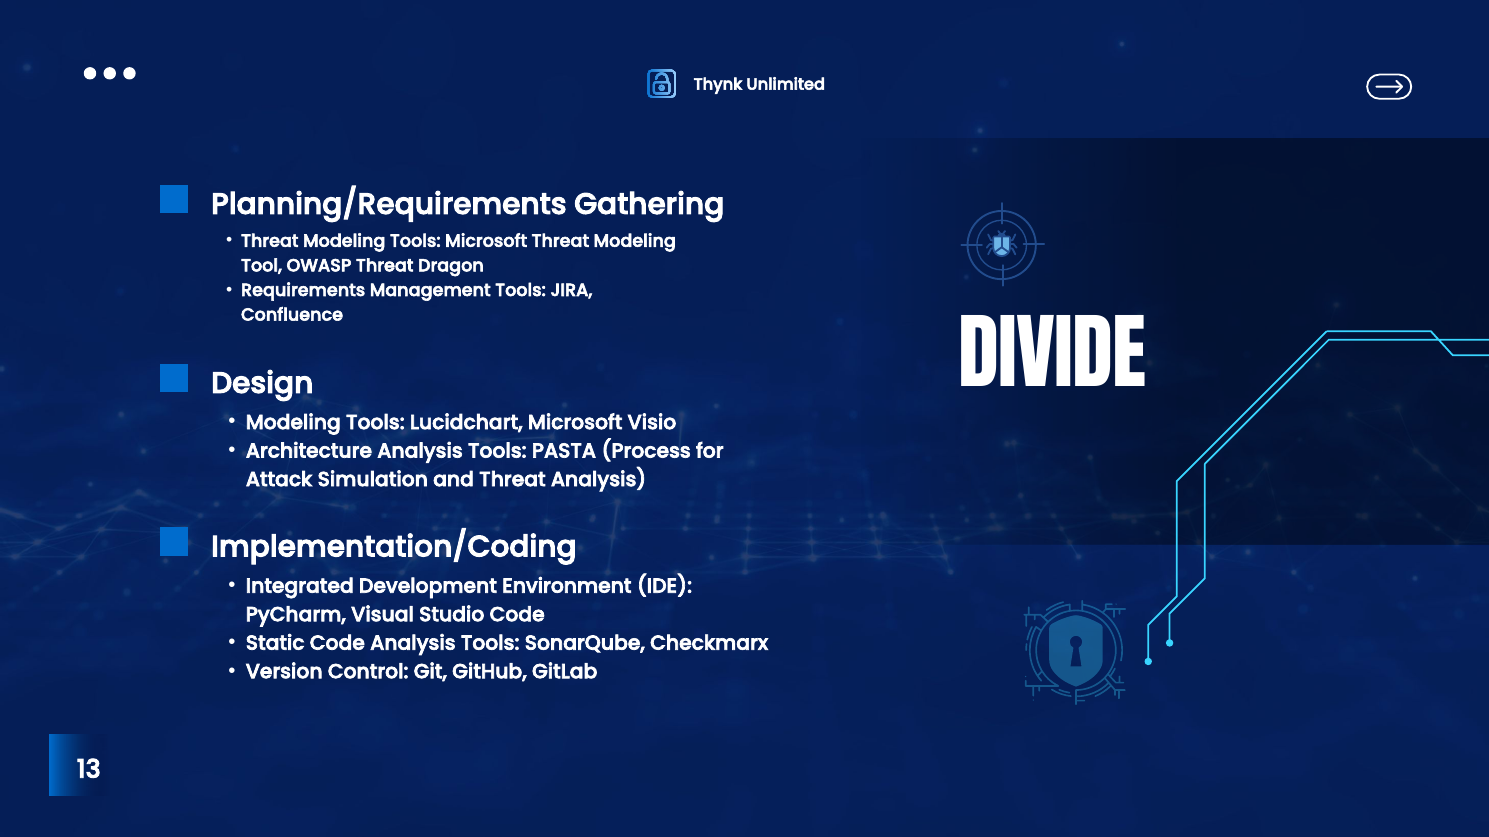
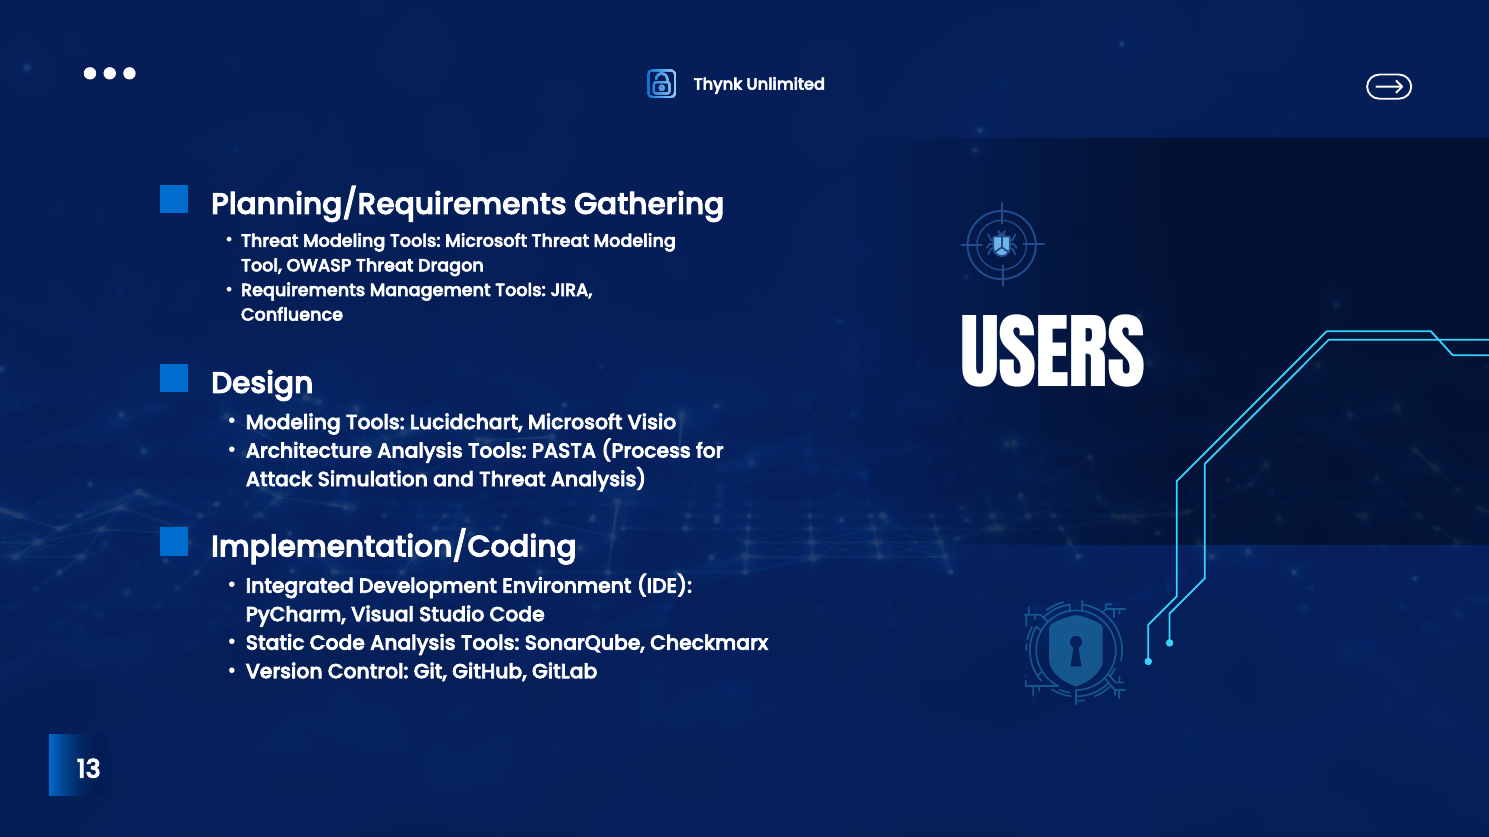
DIVIDE: DIVIDE -> USERS (1053, 360)
